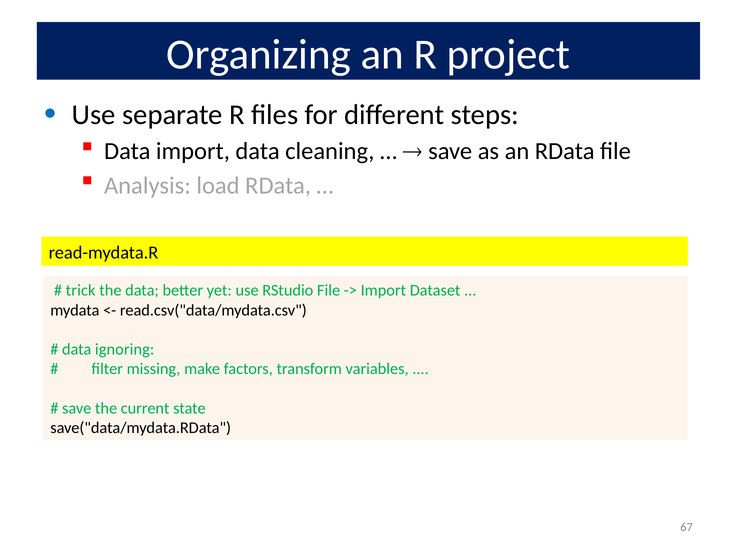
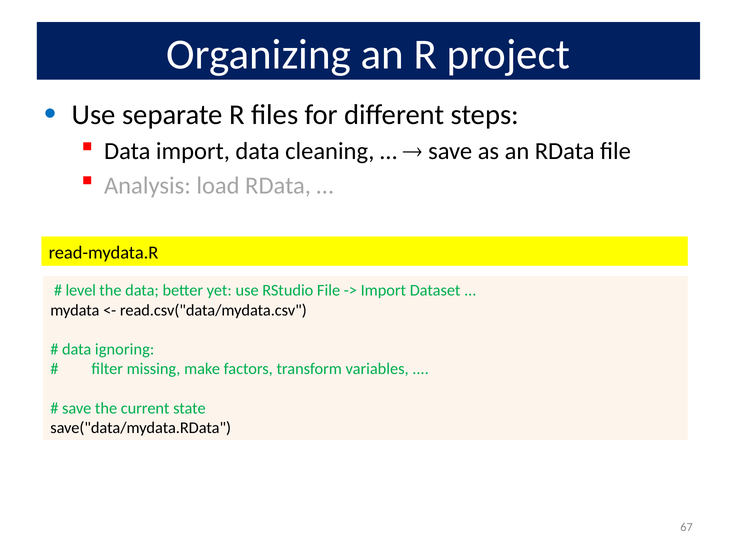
trick: trick -> level (81, 291)
